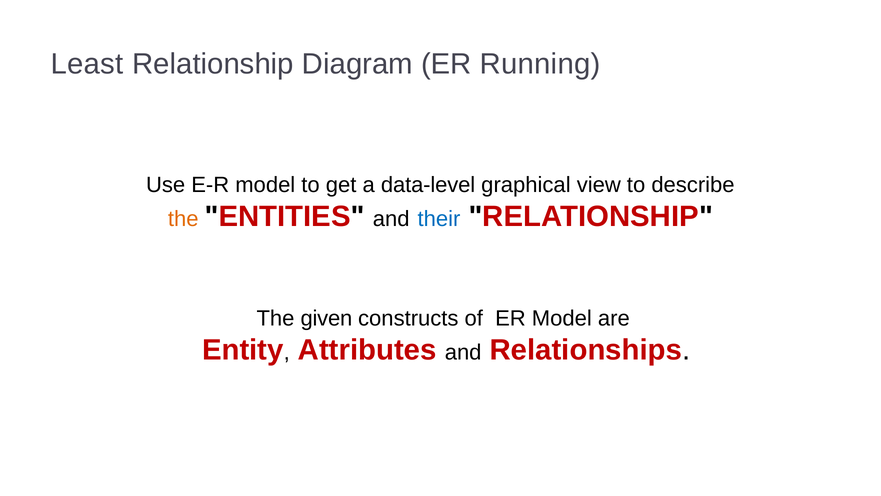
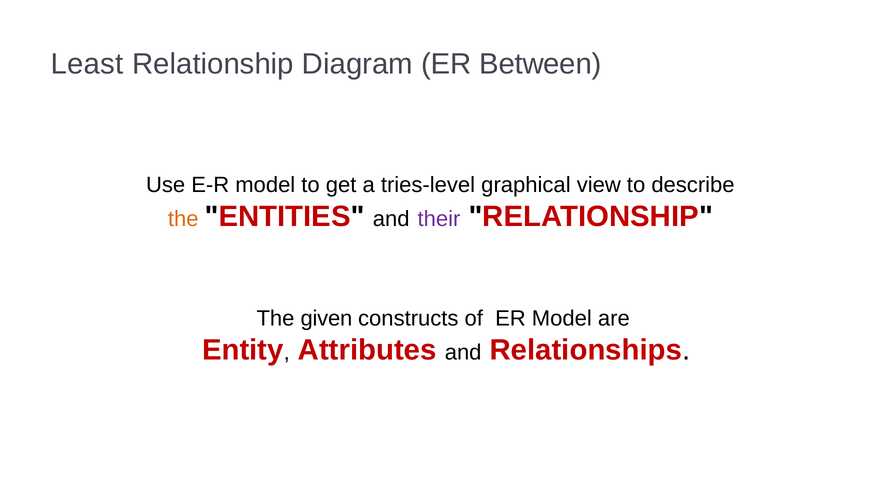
Running: Running -> Between (540, 64)
data-level: data-level -> tries-level (428, 185)
their colour: blue -> purple (439, 219)
